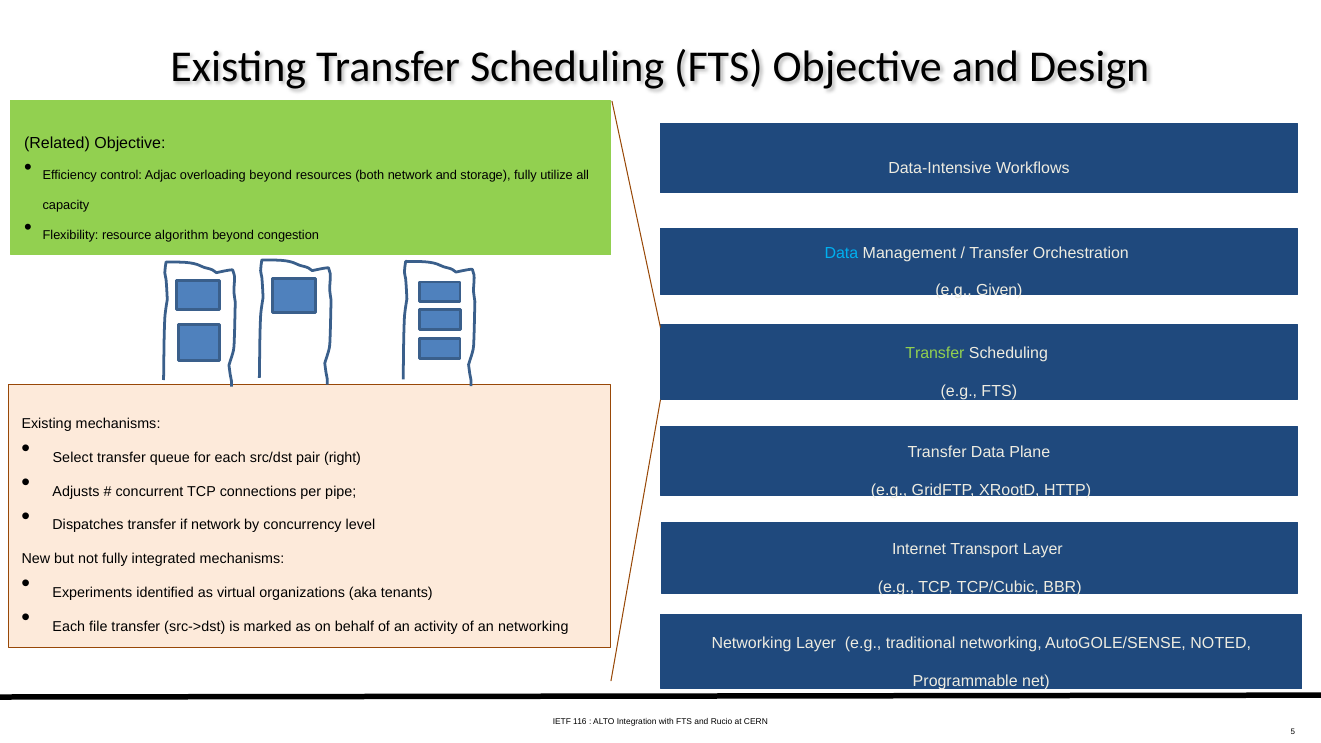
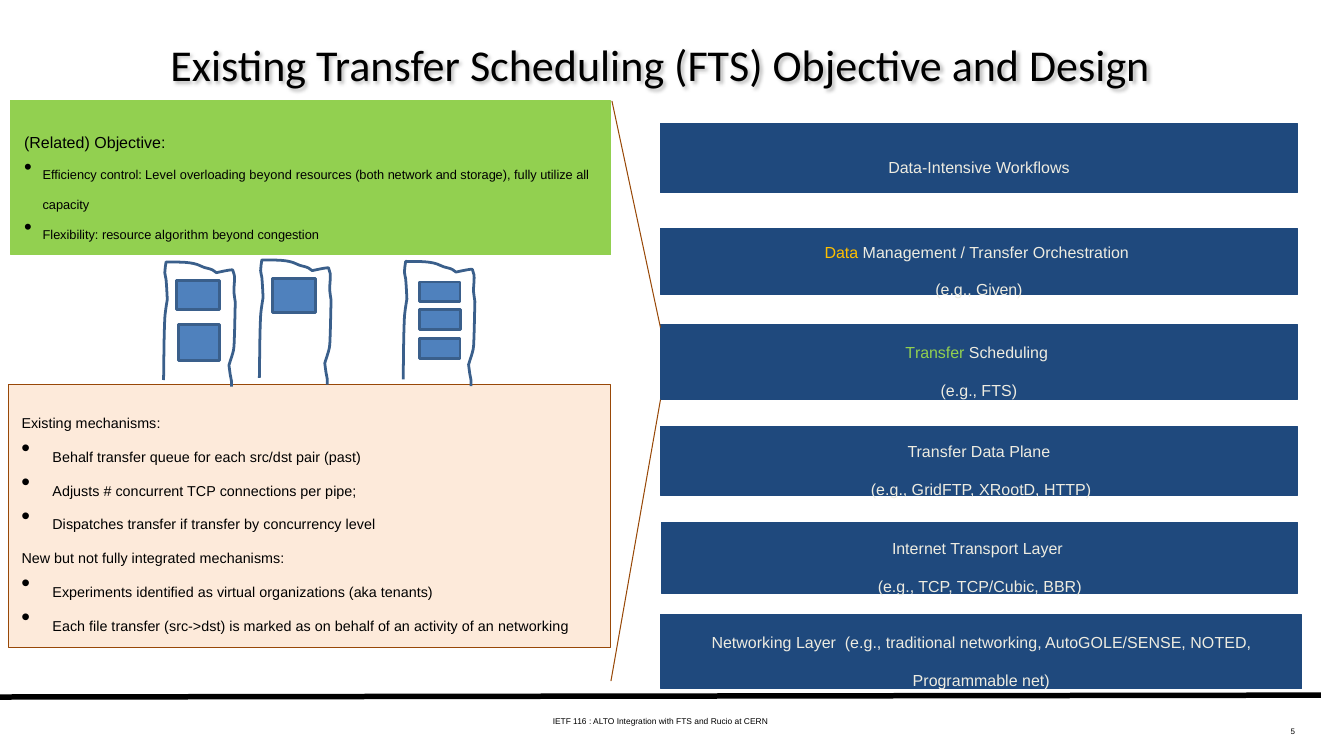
control Adjac: Adjac -> Level (161, 175)
Data colour: light blue -> yellow (841, 253)
Select: Select -> Behalf (73, 458)
right: right -> past (342, 458)
if network: network -> transfer (216, 525)
